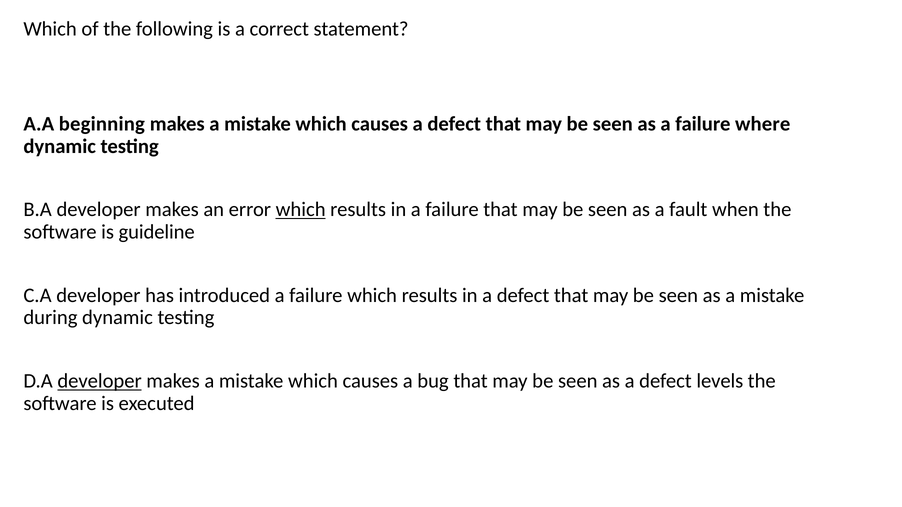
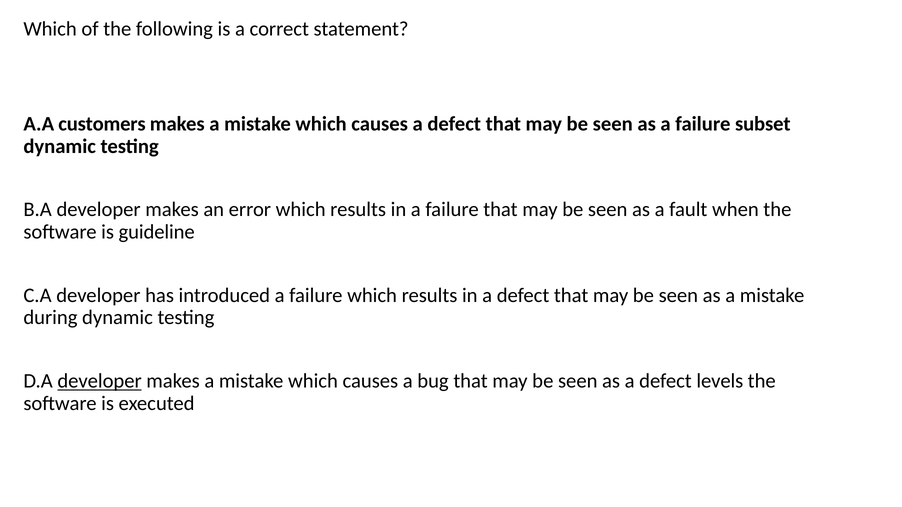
beginning: beginning -> customers (102, 124)
where: where -> subset (763, 124)
which underline: present -> none (301, 210)
